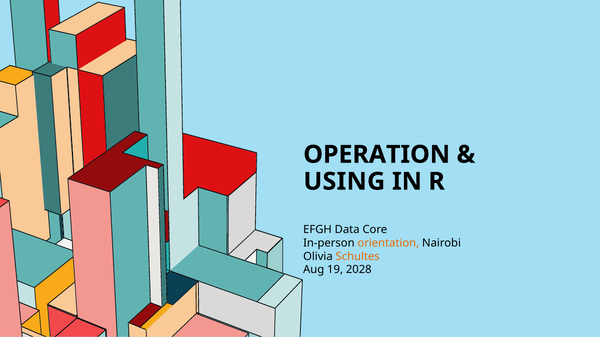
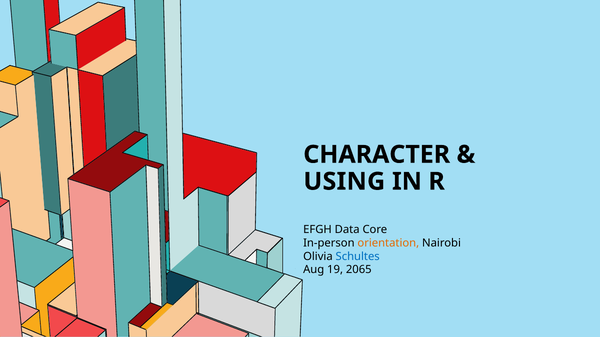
OPERATION: OPERATION -> CHARACTER (377, 155)
Schultes colour: orange -> blue (358, 257)
2028: 2028 -> 2065 (359, 270)
